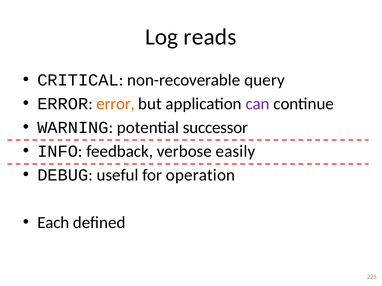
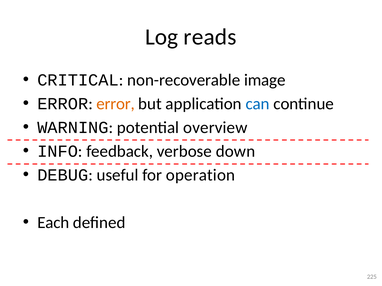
query: query -> image (265, 80)
can colour: purple -> blue (258, 104)
successor: successor -> overview (215, 128)
easily: easily -> down (235, 151)
